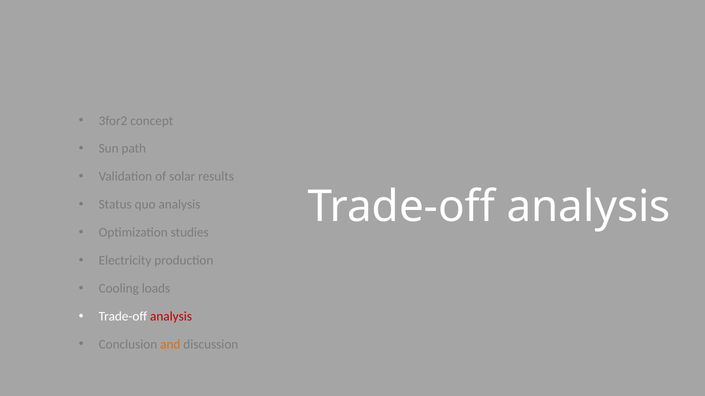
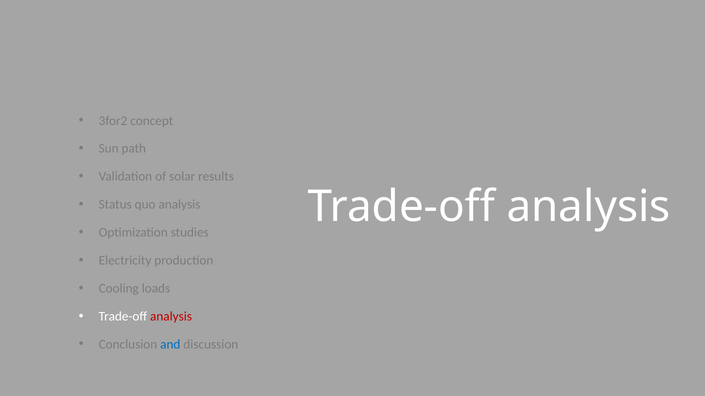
and colour: orange -> blue (170, 345)
